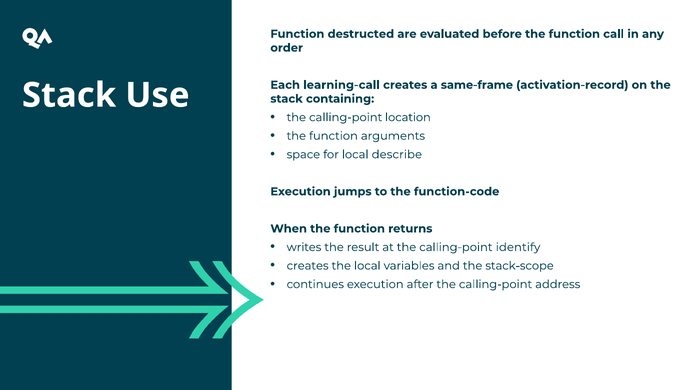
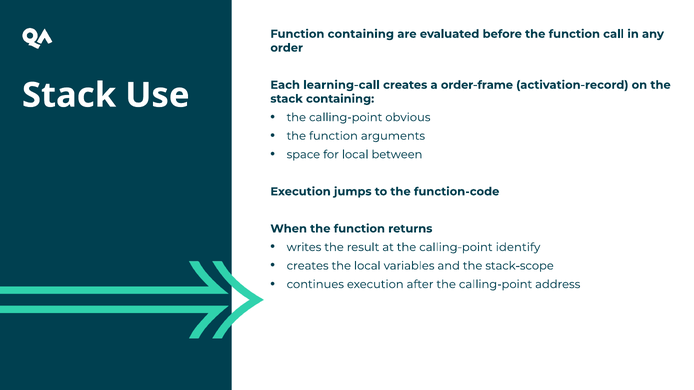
Function destructed: destructed -> containing (361, 34)
same-frame: same-frame -> order-frame (477, 85)
location: location -> obvious (408, 117)
describe: describe -> between (397, 155)
